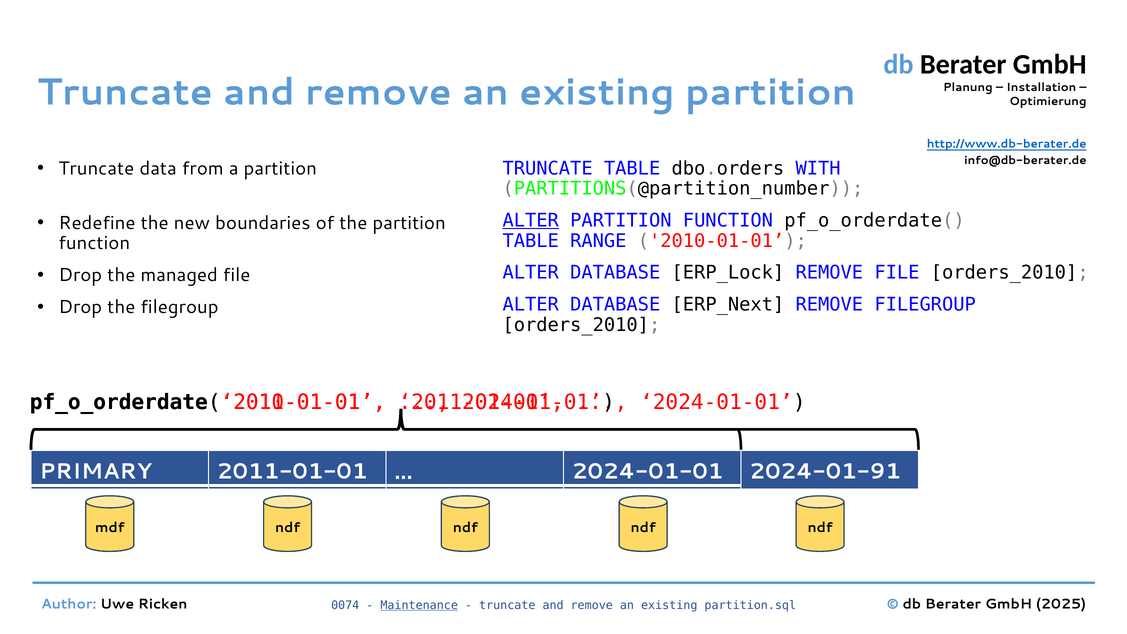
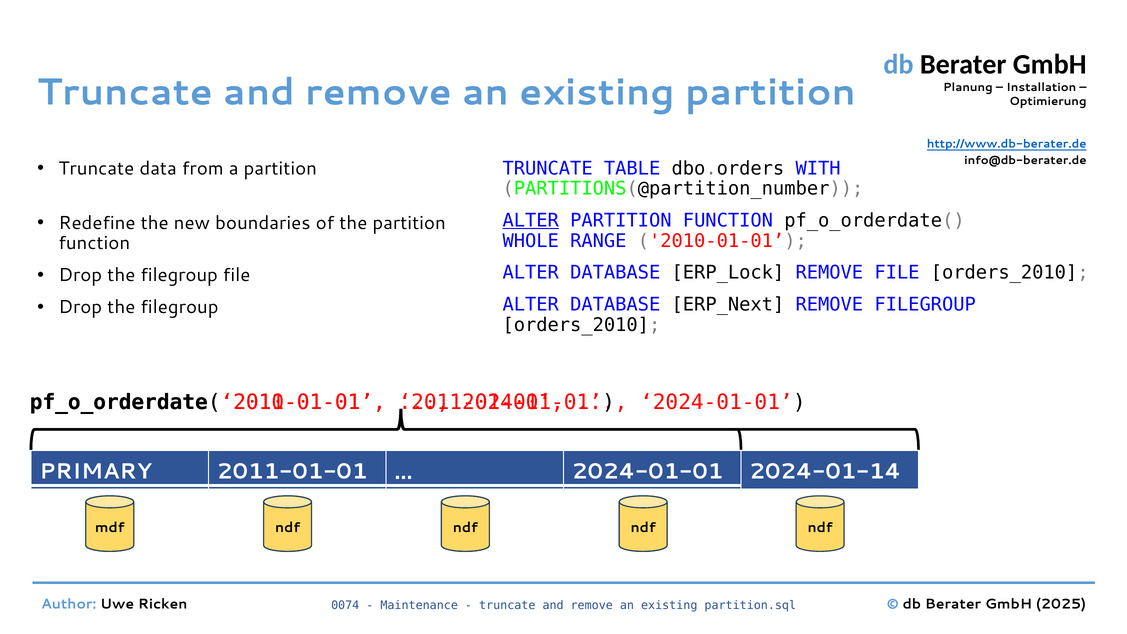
TABLE: TABLE -> WHOLE (531, 241)
managed: managed -> filegroup (179, 275)
2024-01-91: 2024-01-91 -> 2024-01-14 (825, 472)
Maintenance underline: present -> none (419, 605)
